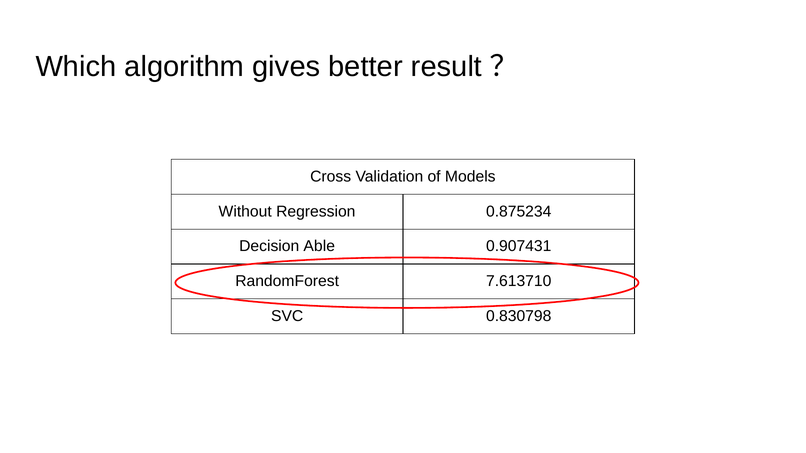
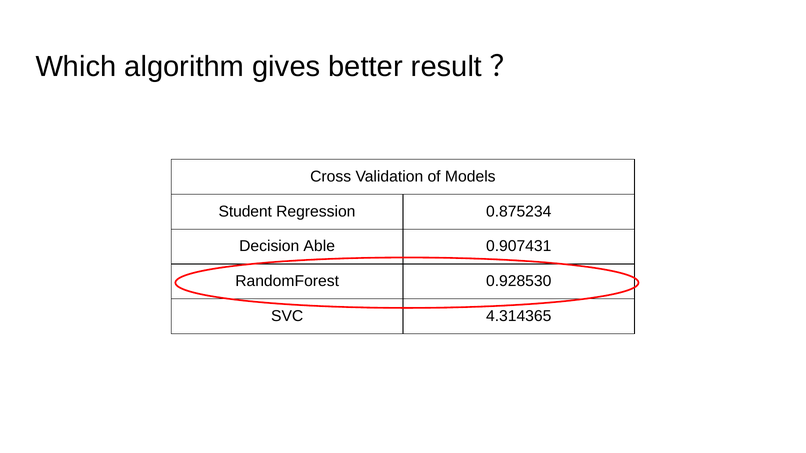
Without: Without -> Student (245, 212)
7.613710: 7.613710 -> 0.928530 (519, 281)
0.830798: 0.830798 -> 4.314365 (519, 316)
